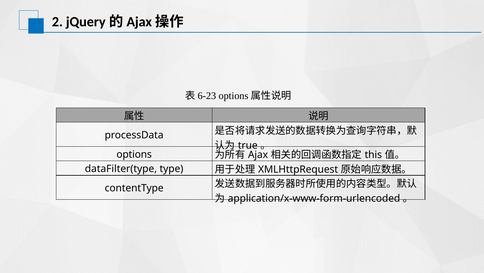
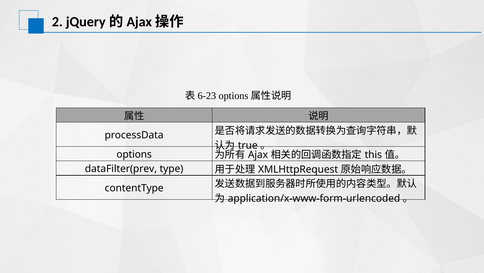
dataFilter(type: dataFilter(type -> dataFilter(prev (121, 168)
